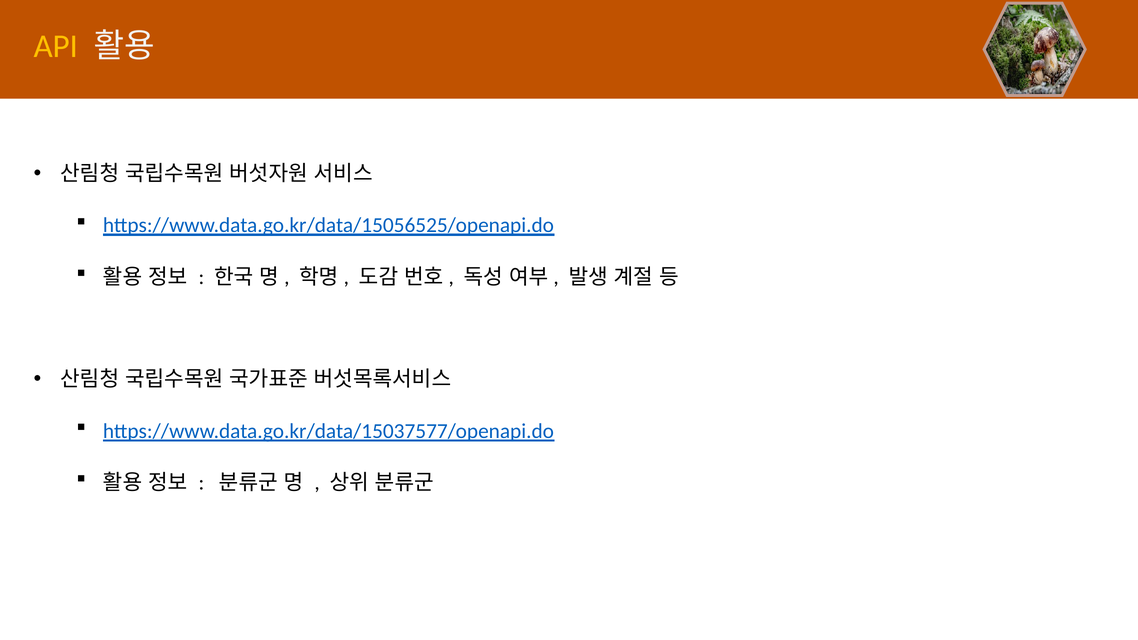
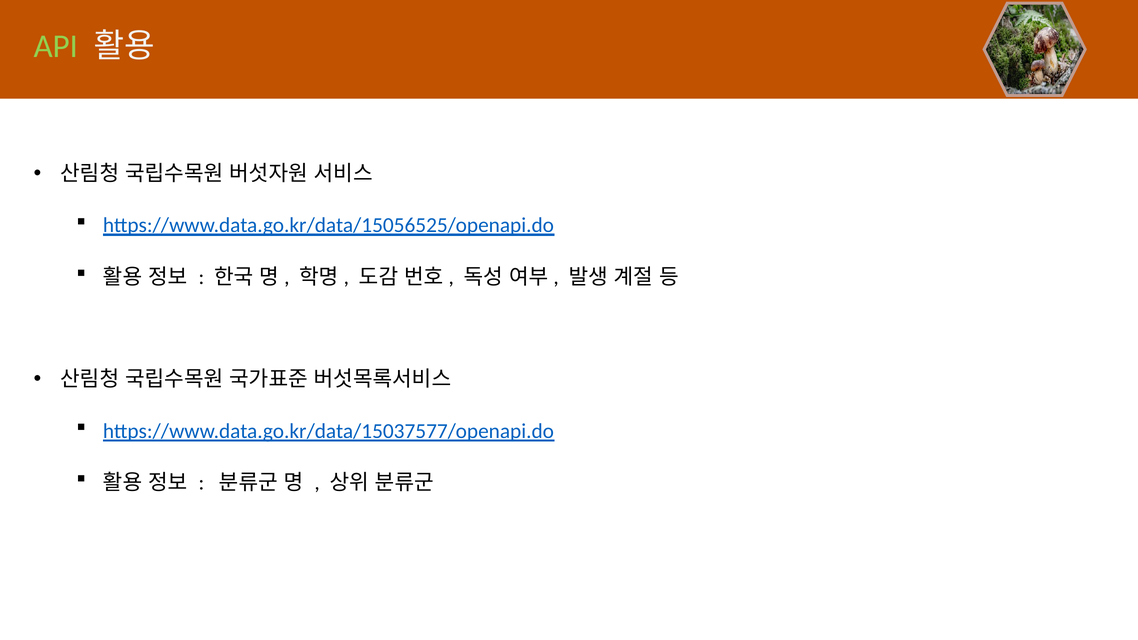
API colour: yellow -> light green (56, 46)
